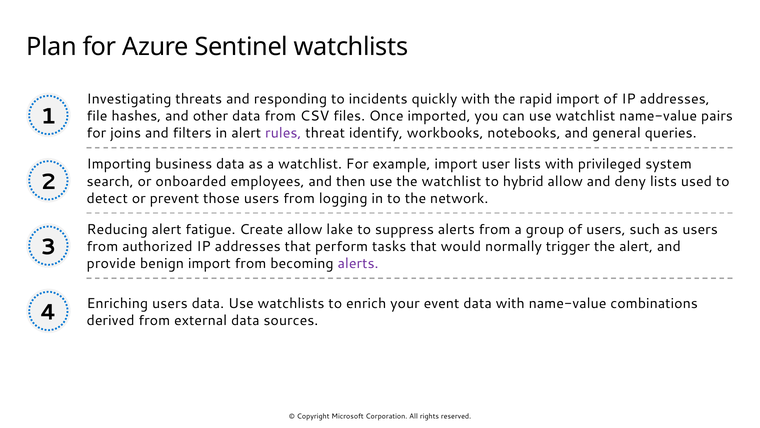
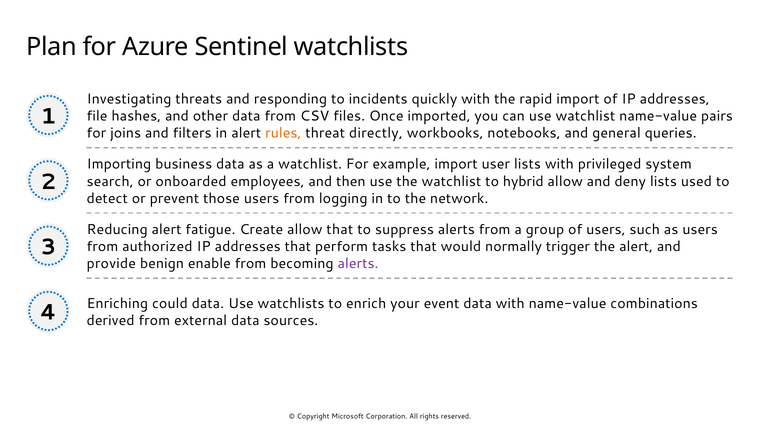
rules colour: purple -> orange (283, 133)
identify: identify -> directly (376, 133)
allow lake: lake -> that (340, 229)
benign import: import -> enable (209, 263)
Enriching users: users -> could (170, 303)
